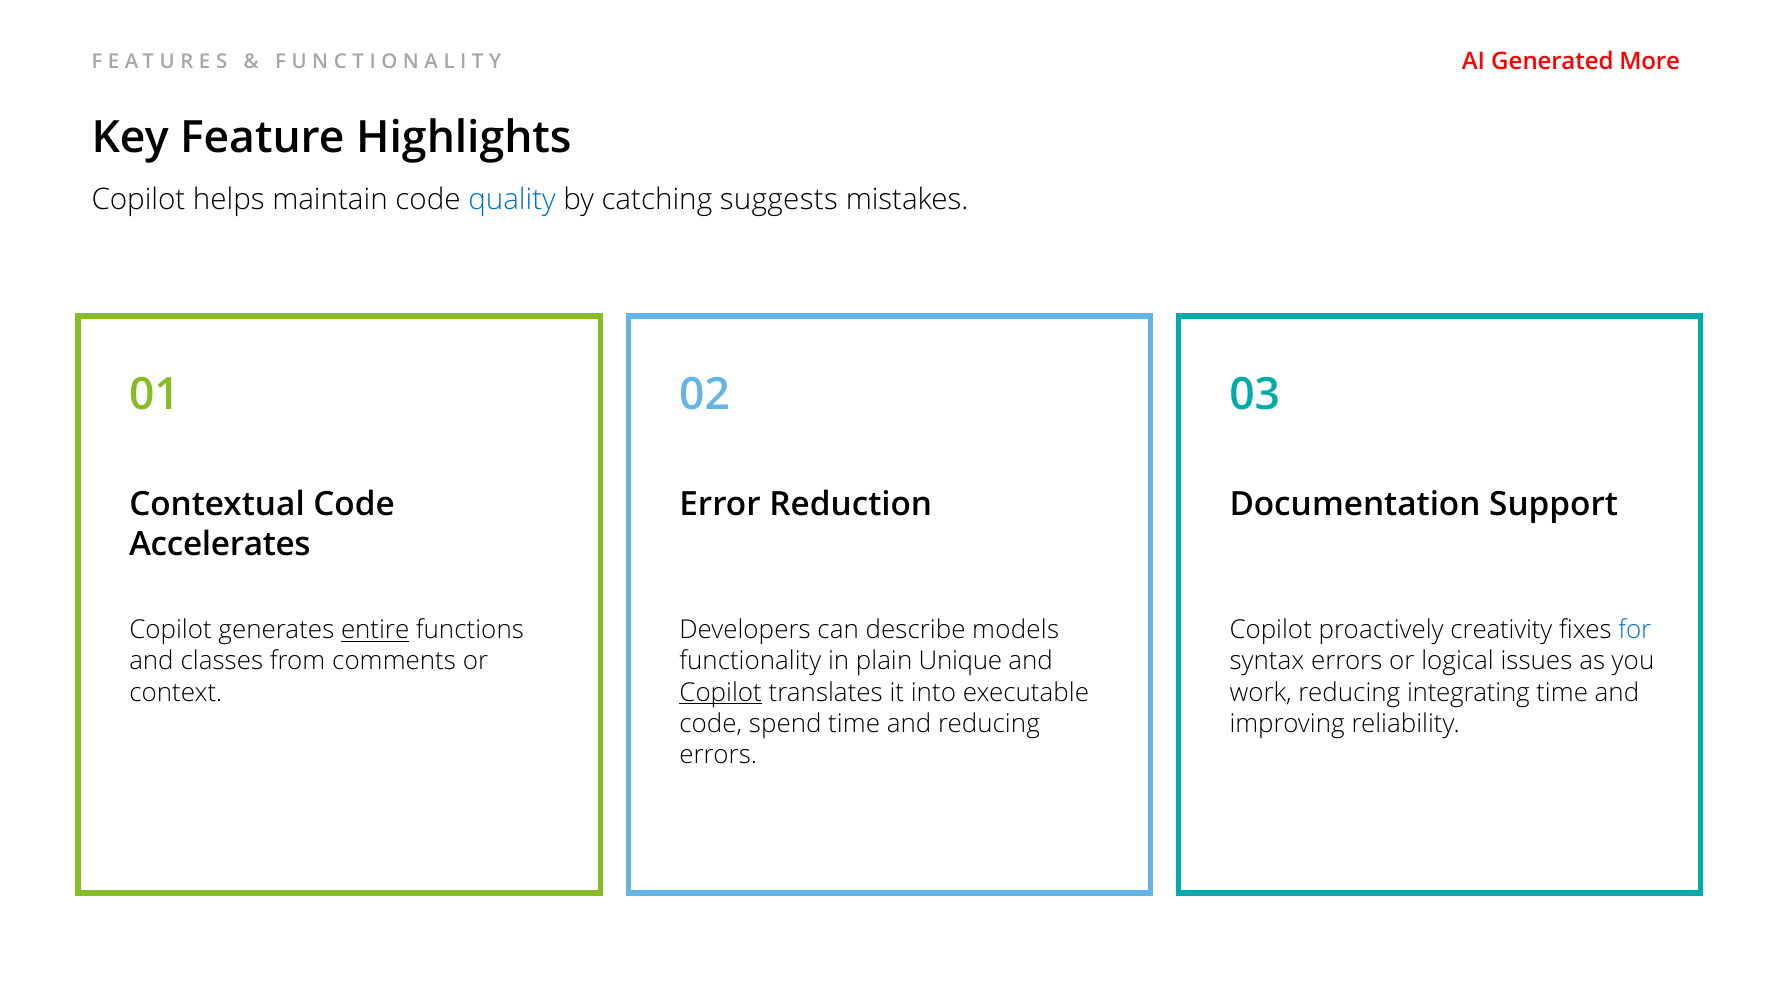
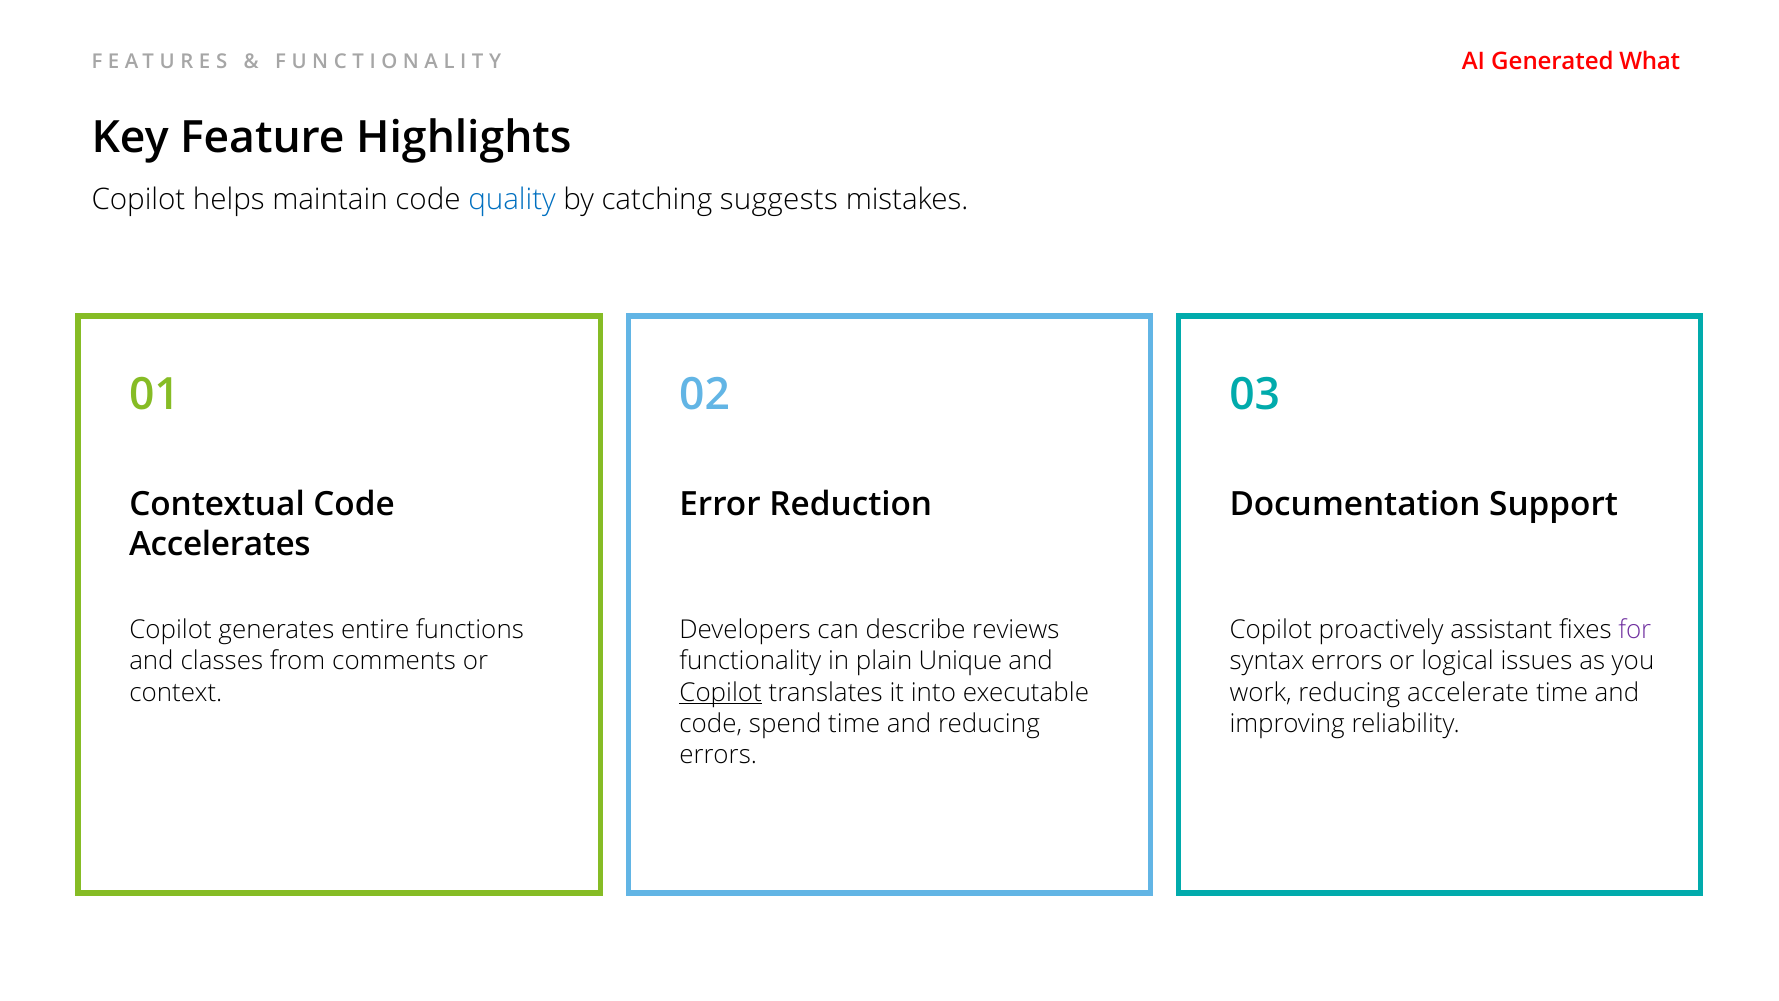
More: More -> What (1650, 61)
entire underline: present -> none (375, 630)
models: models -> reviews (1016, 630)
creativity: creativity -> assistant (1501, 630)
for colour: blue -> purple (1635, 630)
integrating: integrating -> accelerate (1468, 692)
